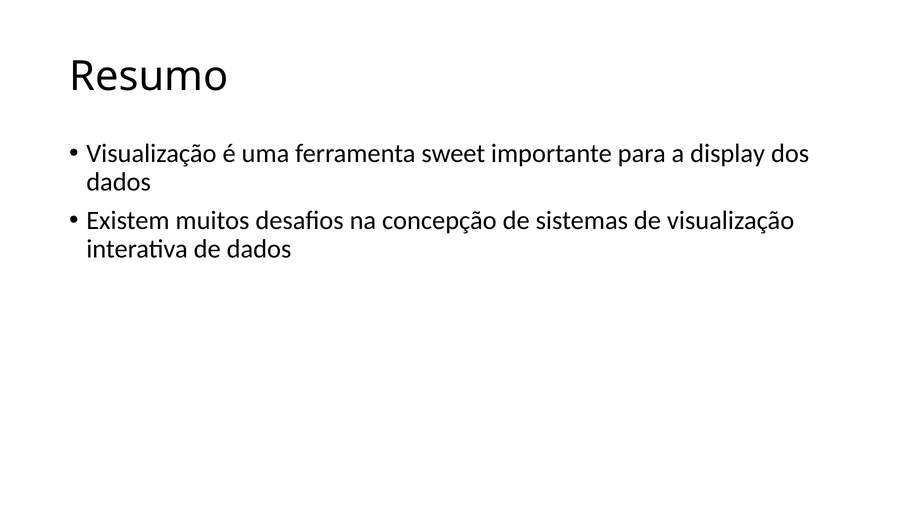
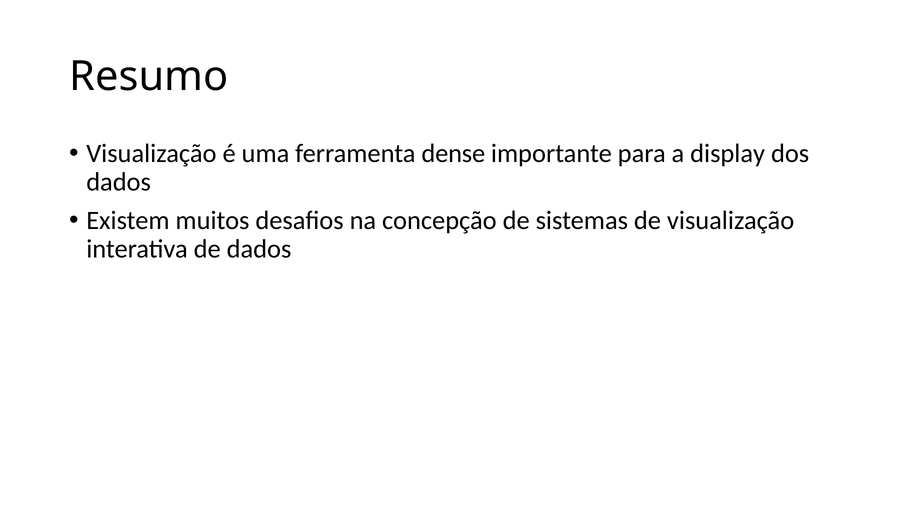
sweet: sweet -> dense (453, 154)
